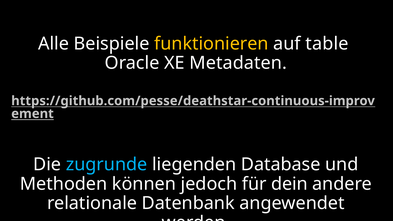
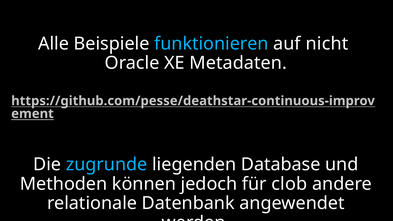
funktionieren colour: yellow -> light blue (211, 44)
table: table -> nicht (327, 44)
dein: dein -> clob (289, 184)
